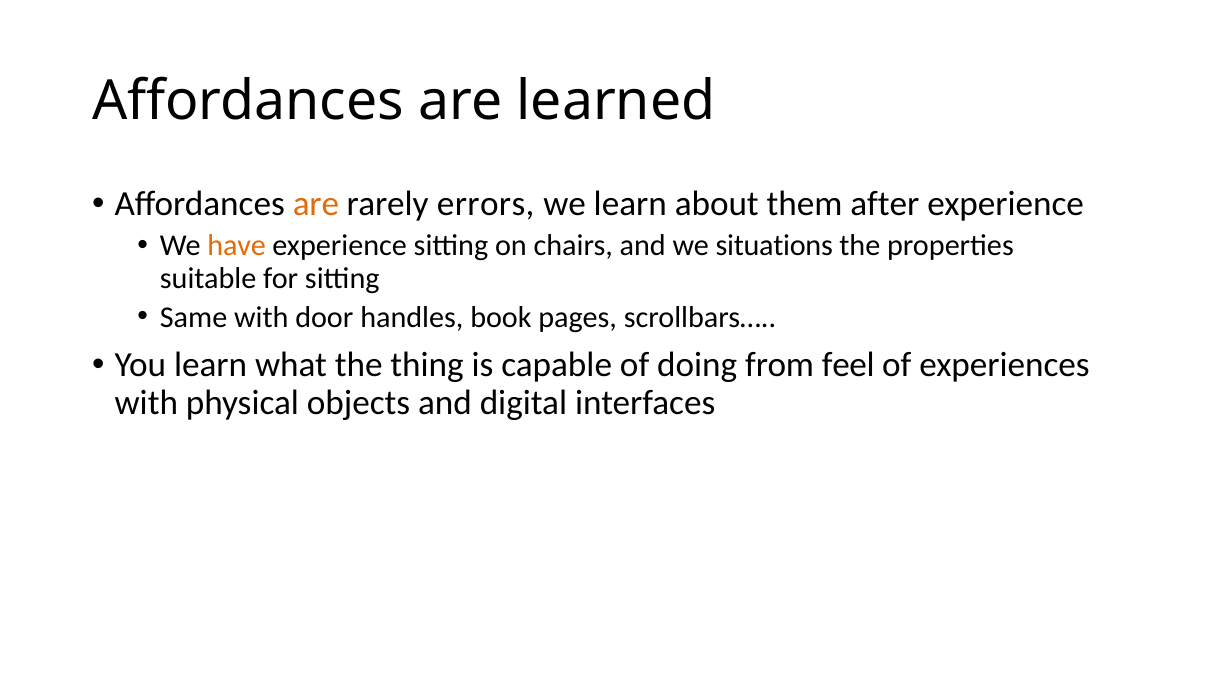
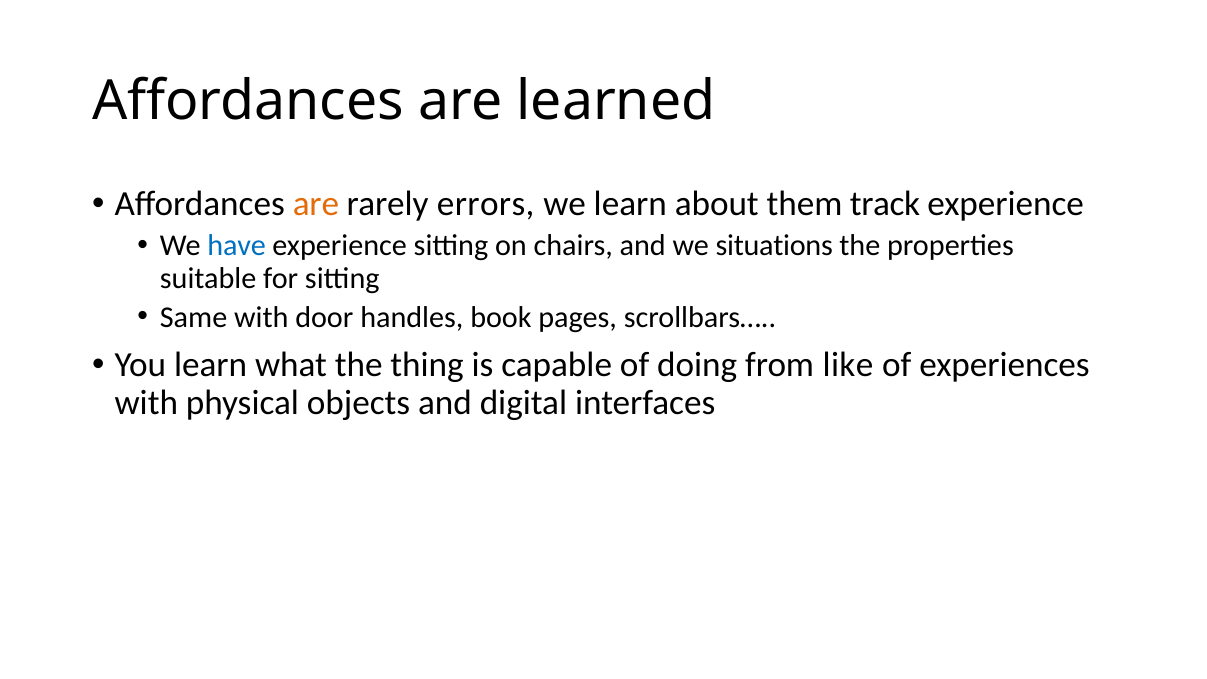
after: after -> track (885, 204)
have colour: orange -> blue (237, 246)
feel: feel -> like (848, 365)
